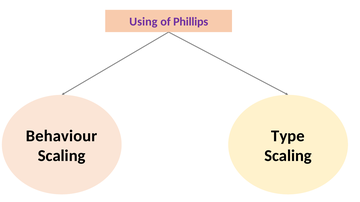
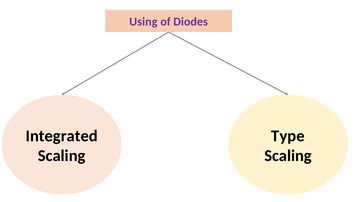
Phillips: Phillips -> Diodes (191, 22)
Behaviour: Behaviour -> Integrated (62, 136)
